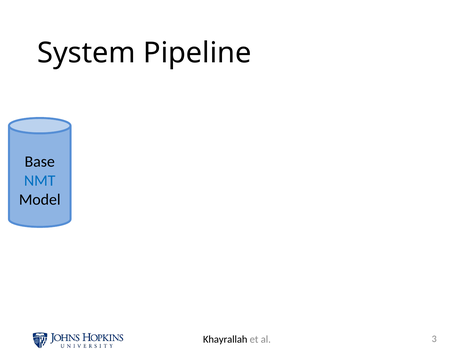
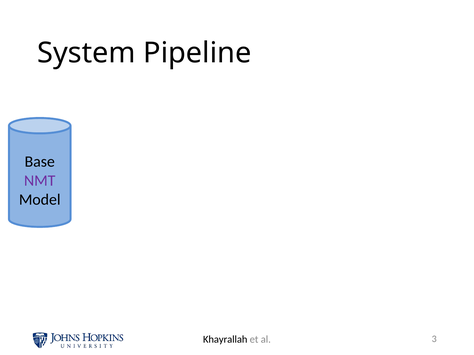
NMT colour: blue -> purple (40, 181)
